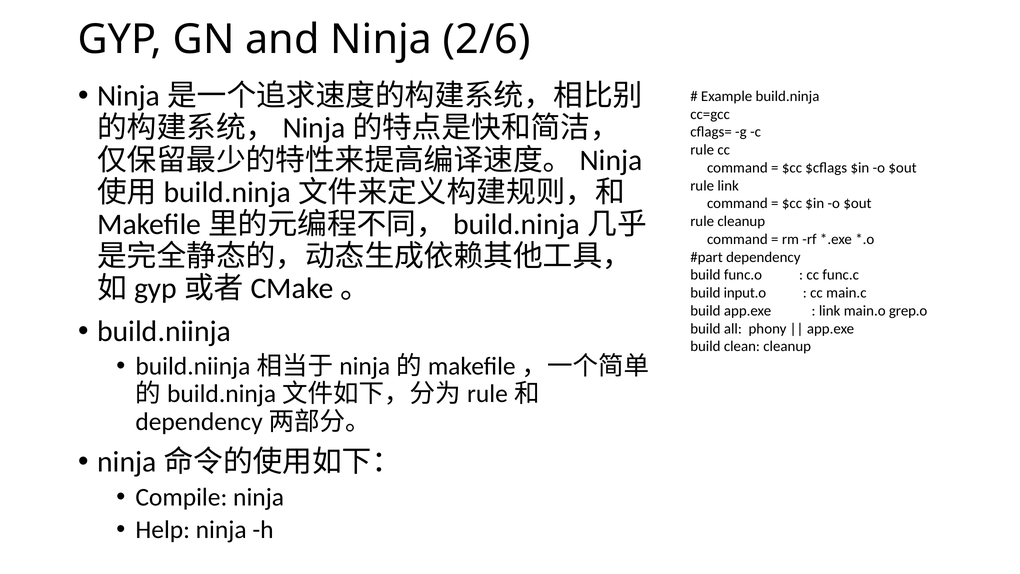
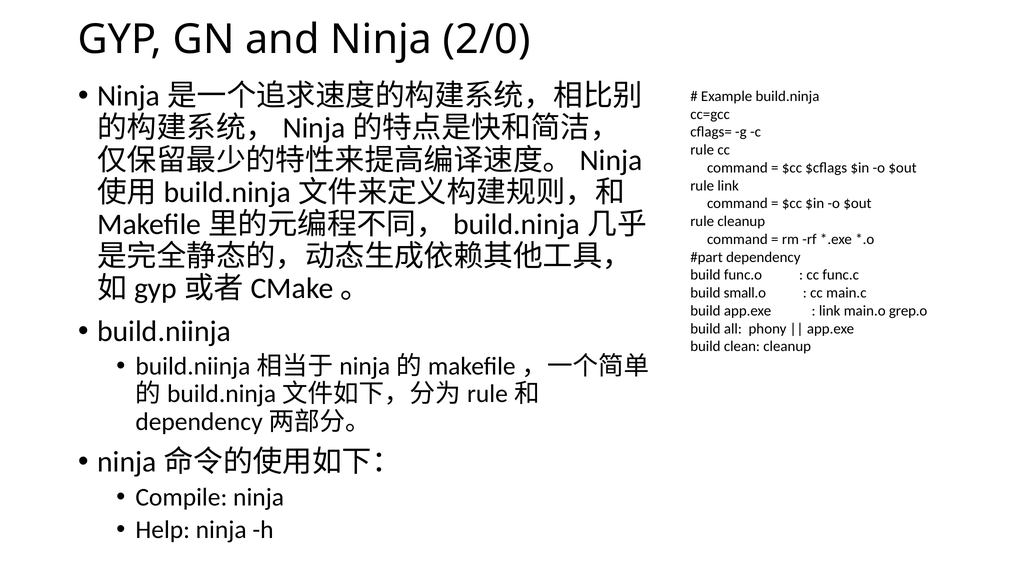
2/6: 2/6 -> 2/0 (487, 40)
input.o: input.o -> small.o (745, 293)
